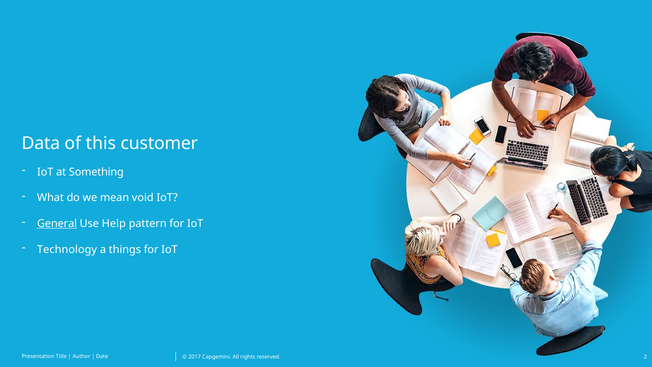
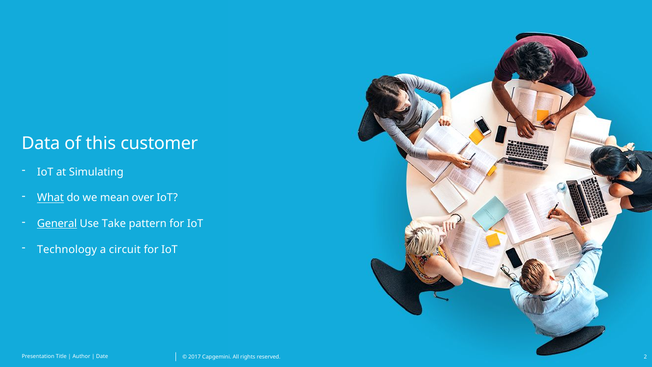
Something: Something -> Simulating (96, 172)
What underline: none -> present (50, 198)
void: void -> over (143, 198)
Help: Help -> Take (114, 224)
things: things -> circuit (125, 249)
